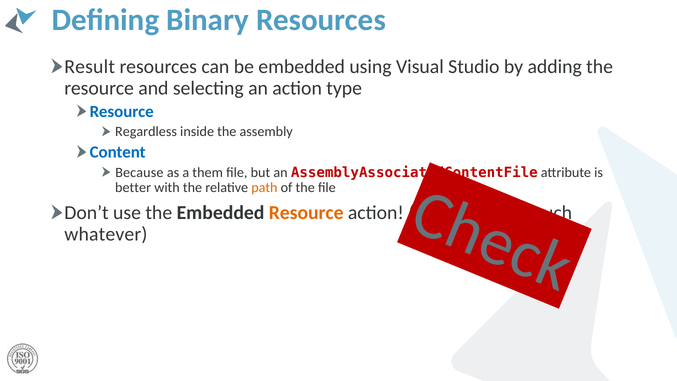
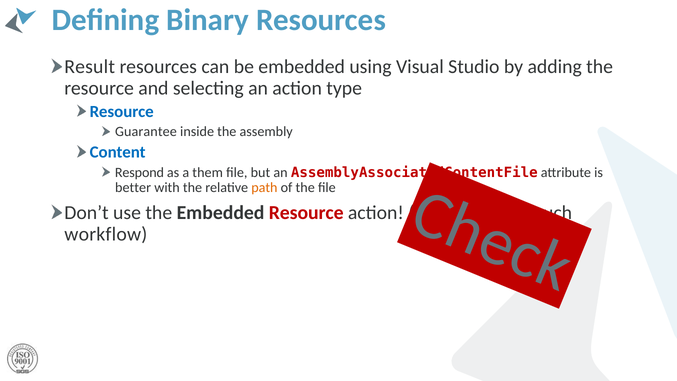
Regardless: Regardless -> Guarantee (146, 132)
Because: Because -> Respond (139, 172)
Resource colour: orange -> red (306, 213)
whatever: whatever -> workflow (106, 234)
